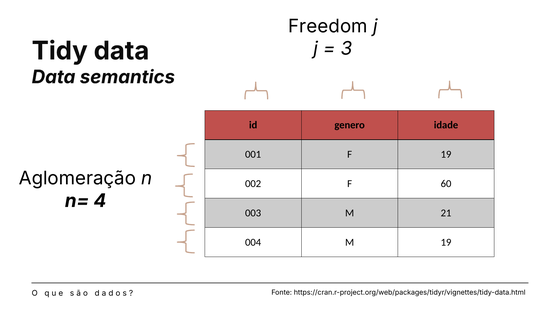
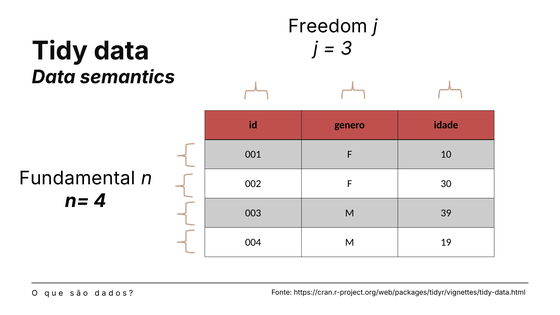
F 19: 19 -> 10 (446, 154)
Aglomeração: Aglomeração -> Fundamental (77, 178)
60: 60 -> 30 (446, 184)
21: 21 -> 39 (446, 213)
